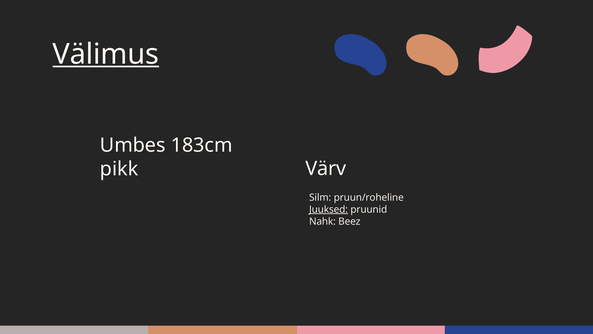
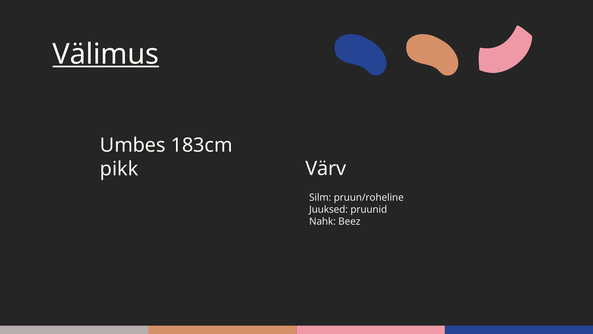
Juuksed underline: present -> none (329, 209)
